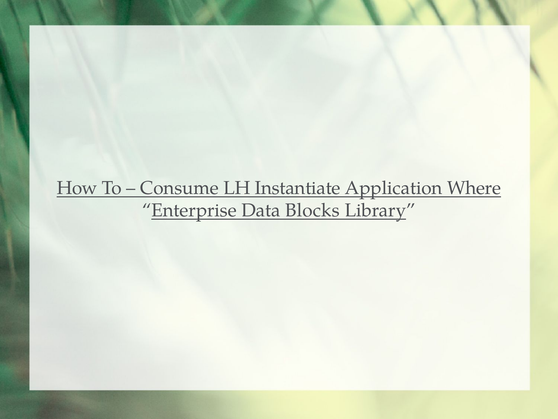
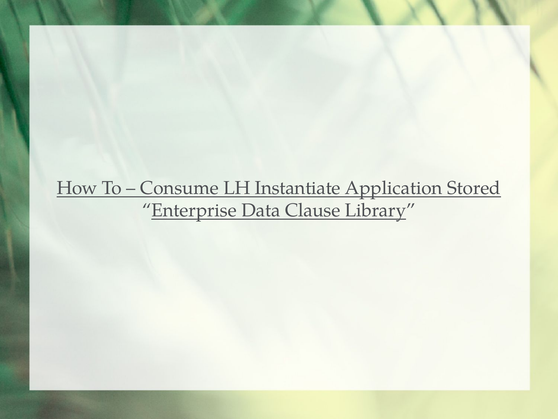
Where: Where -> Stored (474, 188)
Blocks: Blocks -> Clause (313, 210)
